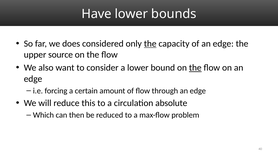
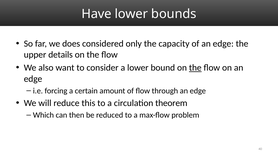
the underline: present -> none (150, 44)
source: source -> details (61, 55)
absolute: absolute -> theorem (171, 103)
